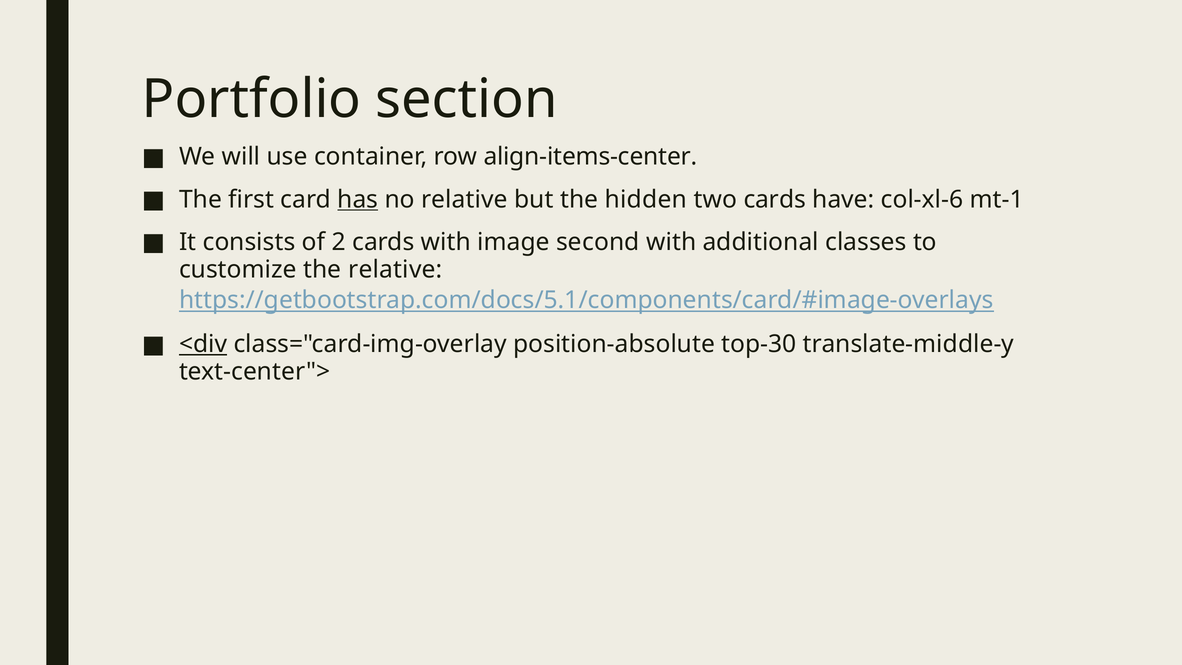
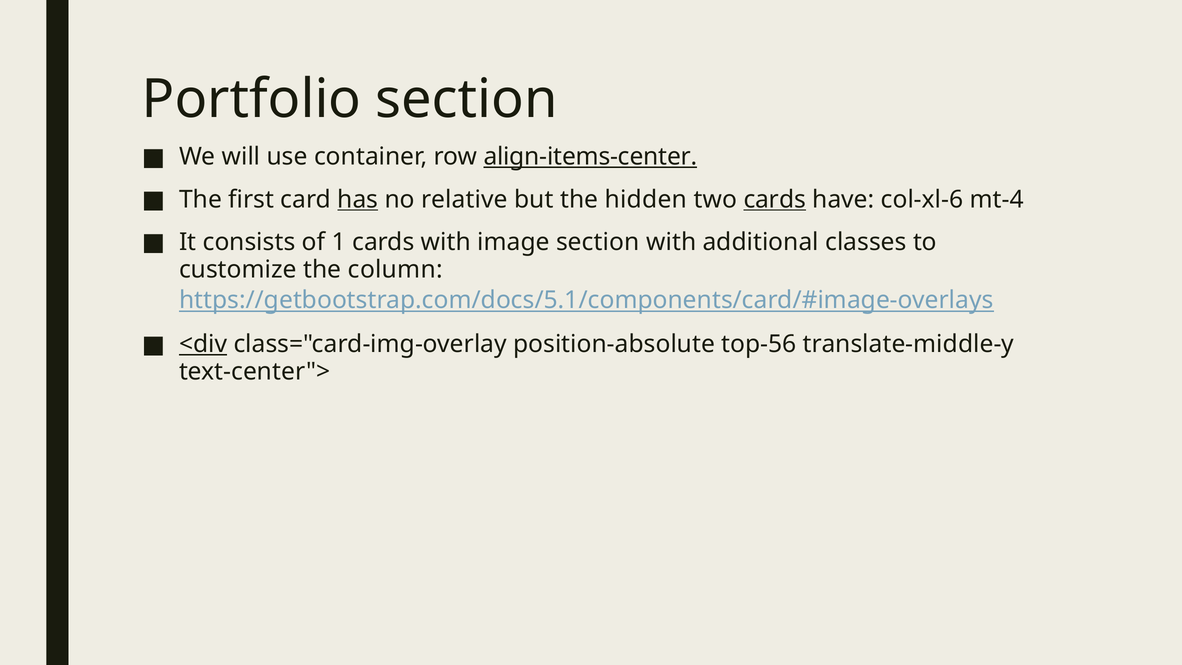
align-items-center underline: none -> present (590, 157)
cards underline: none -> present (775, 199)
mt-1: mt-1 -> mt-4 (997, 199)
2: 2 -> 1 (339, 242)
image second: second -> section (598, 242)
the relative: relative -> column (395, 270)
top-30: top-30 -> top-56 (759, 344)
